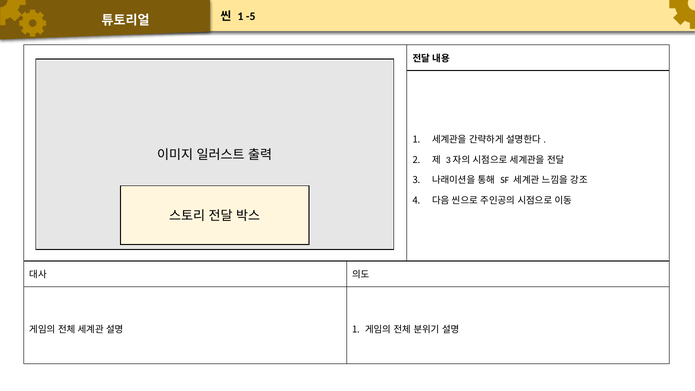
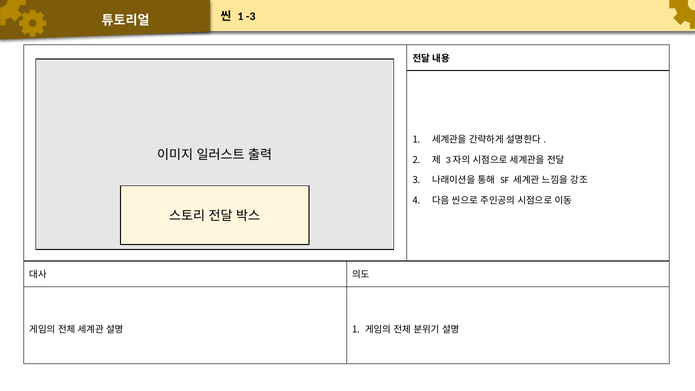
-5: -5 -> -3 (251, 17)
